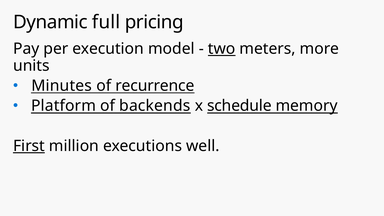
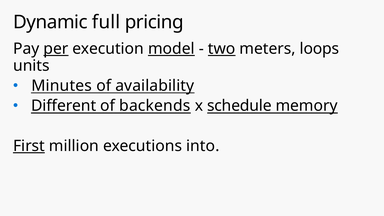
per underline: none -> present (56, 49)
model underline: none -> present (171, 49)
more: more -> loops (319, 49)
recurrence: recurrence -> availability (155, 86)
Platform: Platform -> Different (64, 106)
well: well -> into (203, 146)
